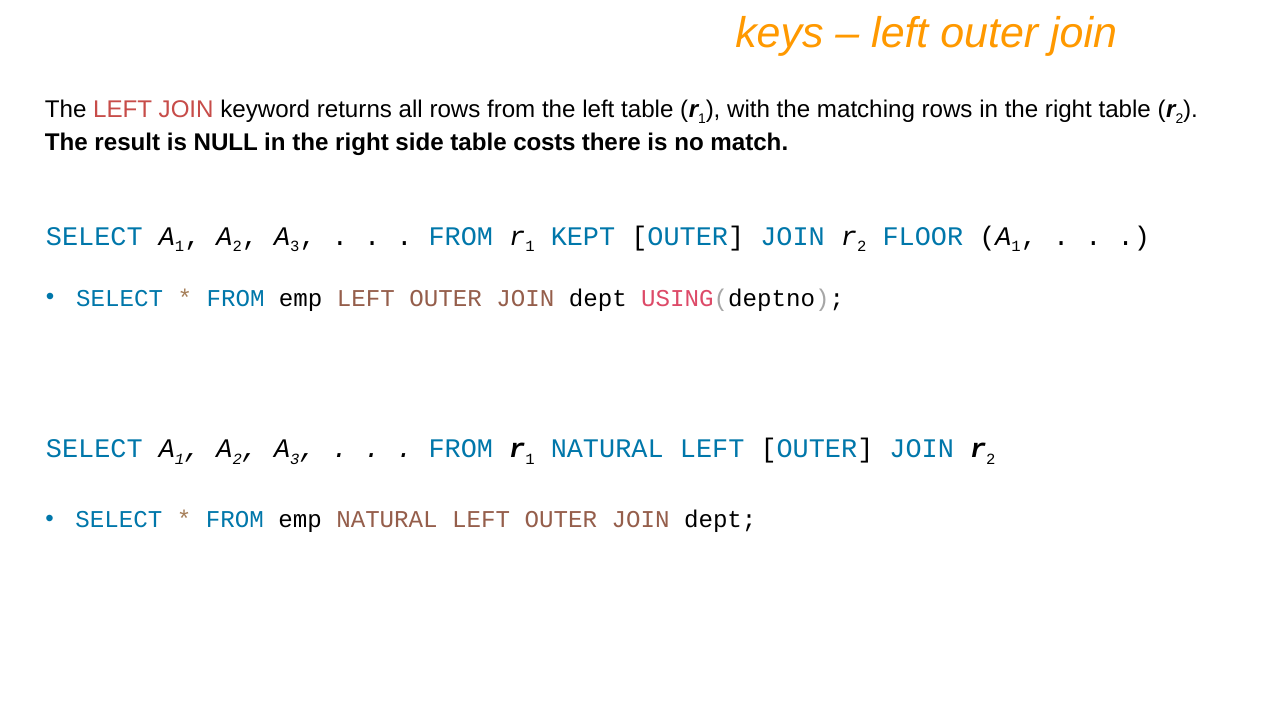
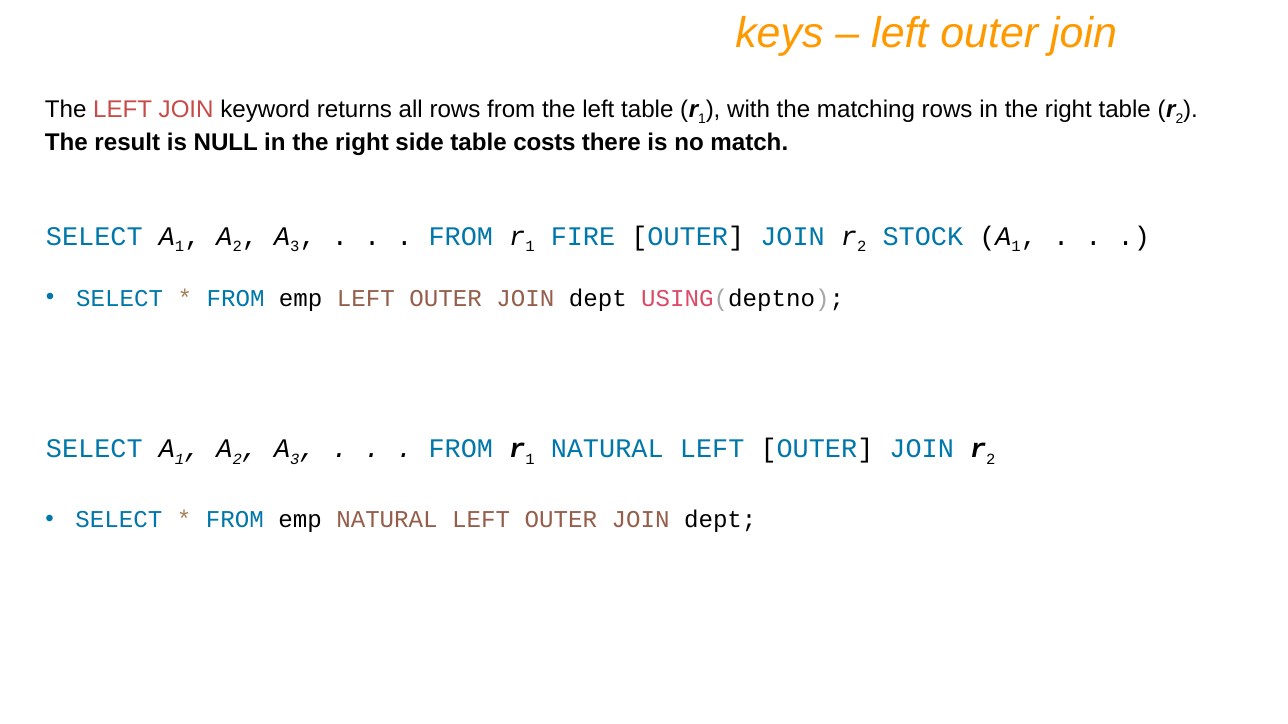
KEPT: KEPT -> FIRE (583, 237)
FLOOR: FLOOR -> STOCK (923, 237)
